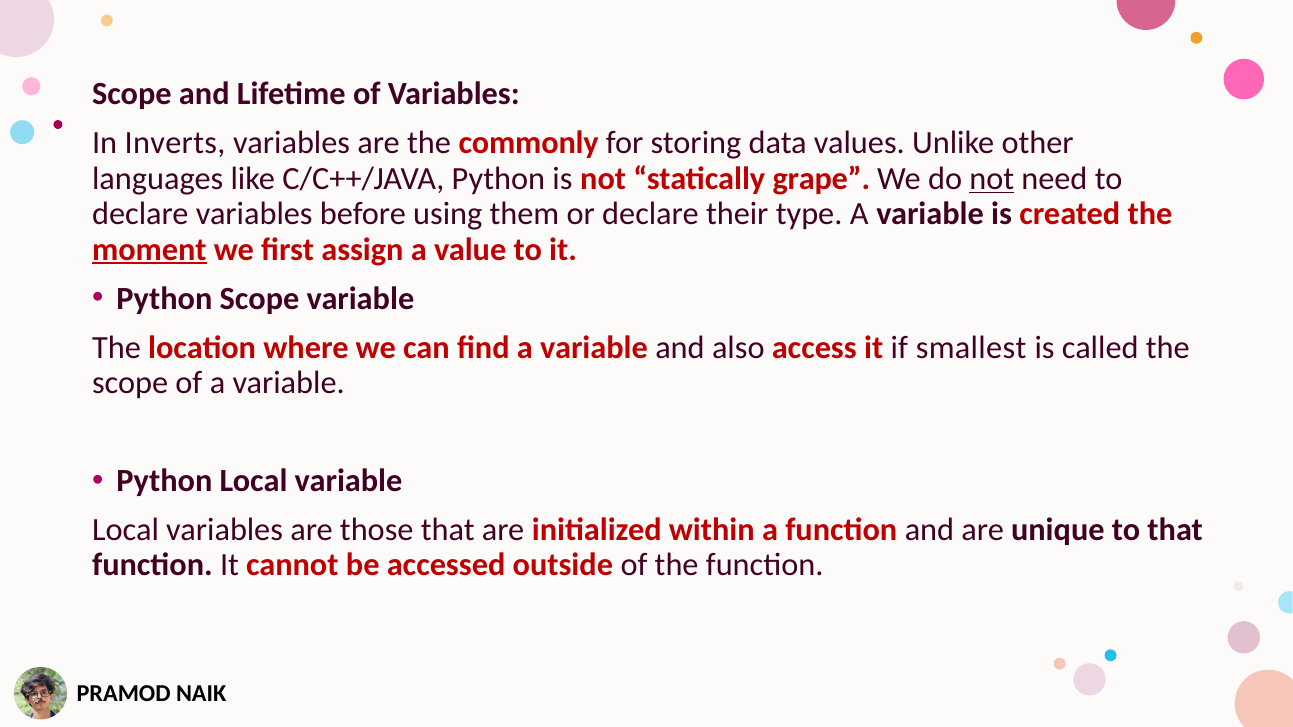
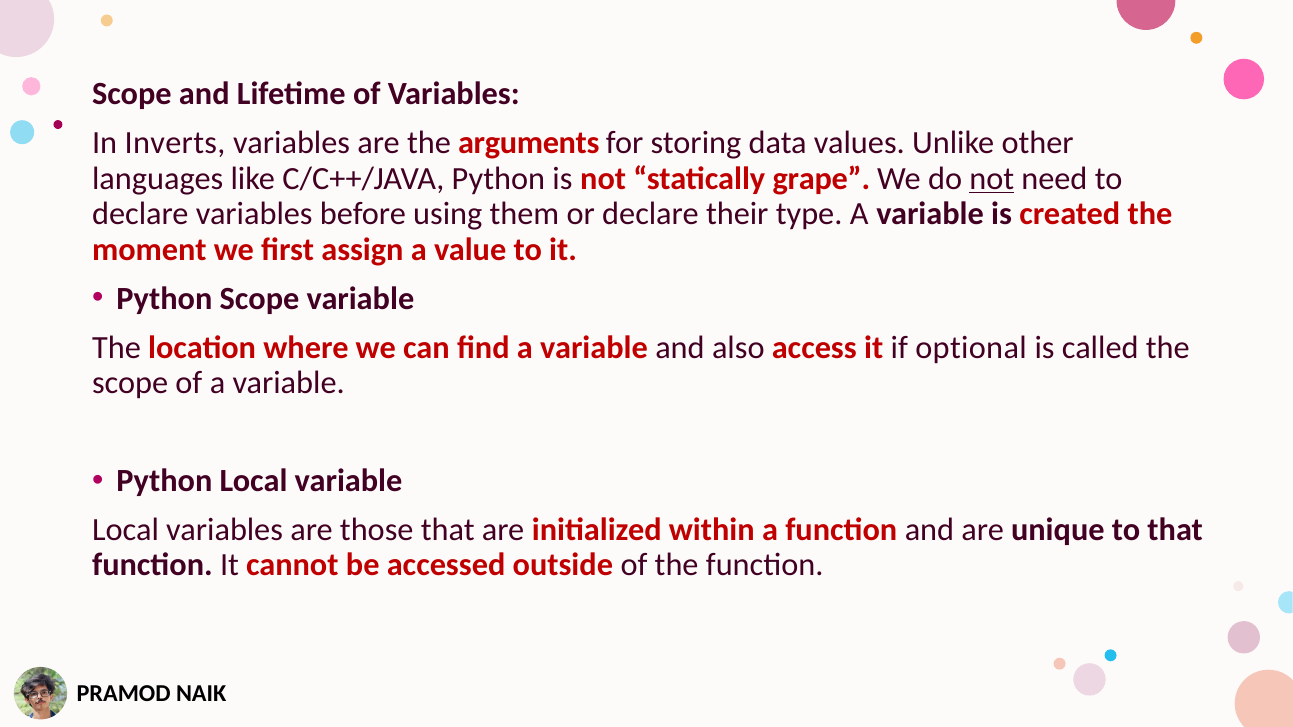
commonly: commonly -> arguments (529, 143)
moment underline: present -> none (149, 250)
smallest: smallest -> optional (971, 348)
